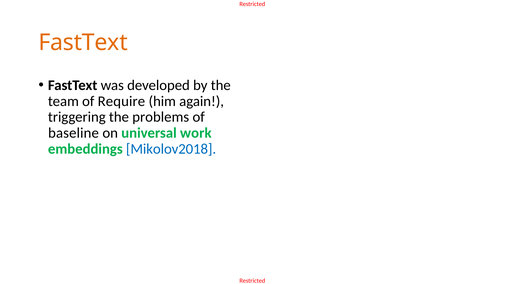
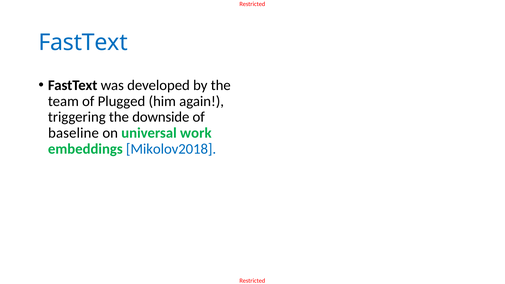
FastText colour: orange -> blue (83, 42)
Require: Require -> Plugged (122, 101)
problems: problems -> downside (161, 117)
